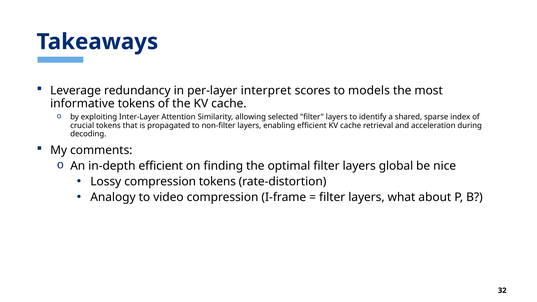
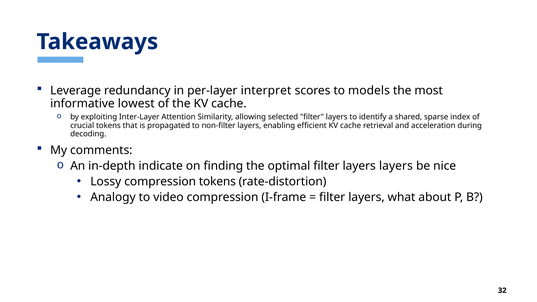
informative tokens: tokens -> lowest (136, 104)
in-depth efficient: efficient -> indicate (161, 166)
layers global: global -> layers (396, 166)
